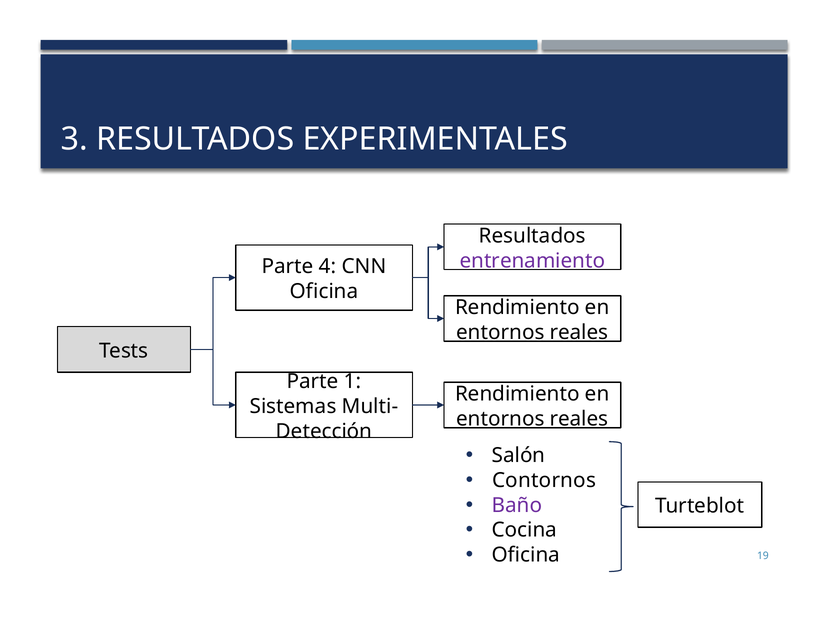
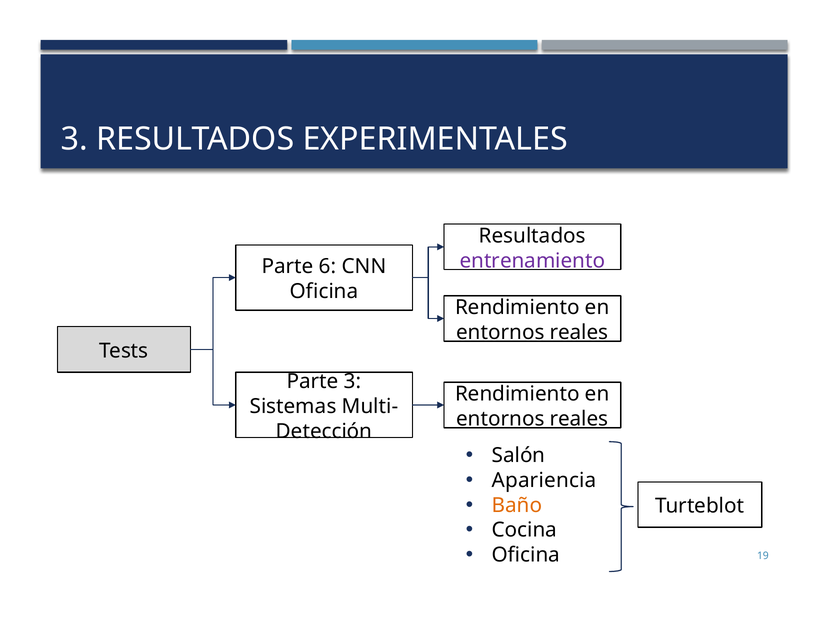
4: 4 -> 6 (328, 267)
Parte 1: 1 -> 3 (353, 382)
Contornos: Contornos -> Apariencia (544, 481)
Baño colour: purple -> orange (517, 506)
